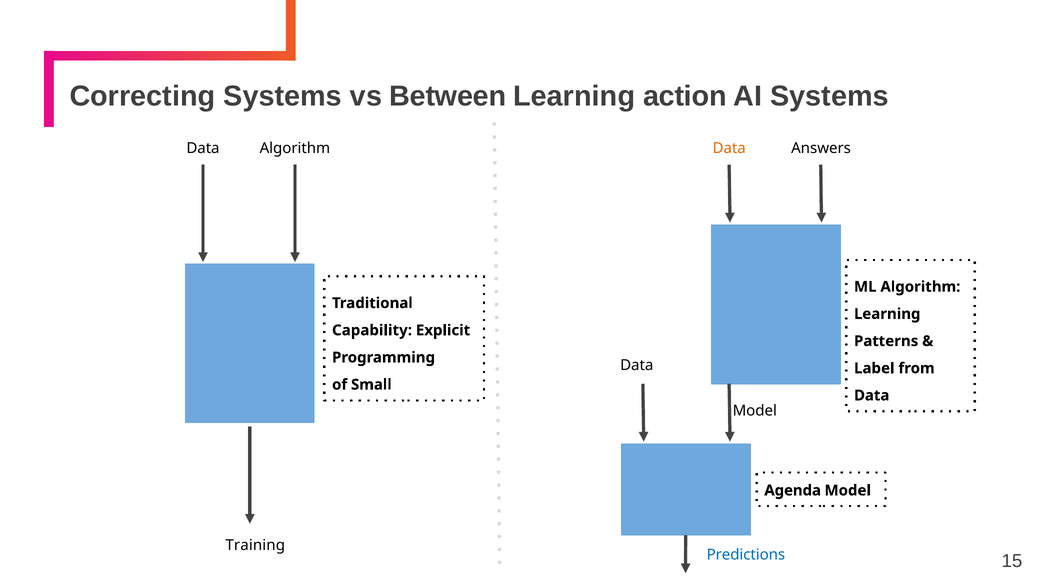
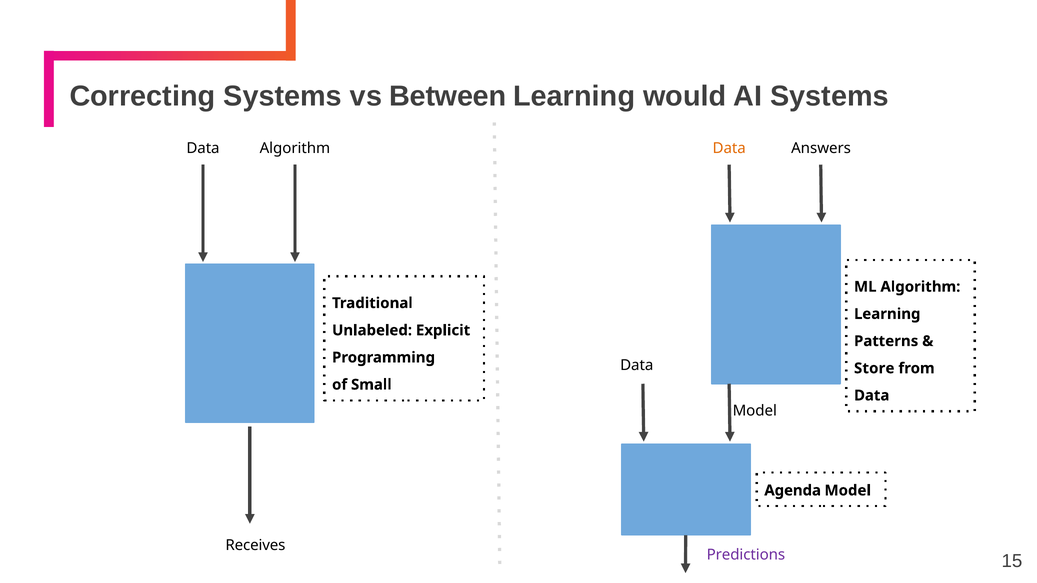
action: action -> would (685, 96)
Capability: Capability -> Unlabeled (372, 330)
Label: Label -> Store (874, 368)
Training: Training -> Receives (255, 546)
Predictions colour: blue -> purple (746, 555)
